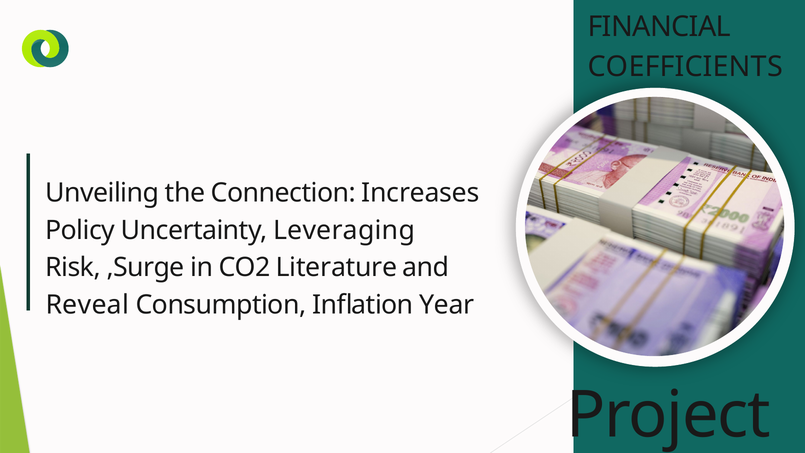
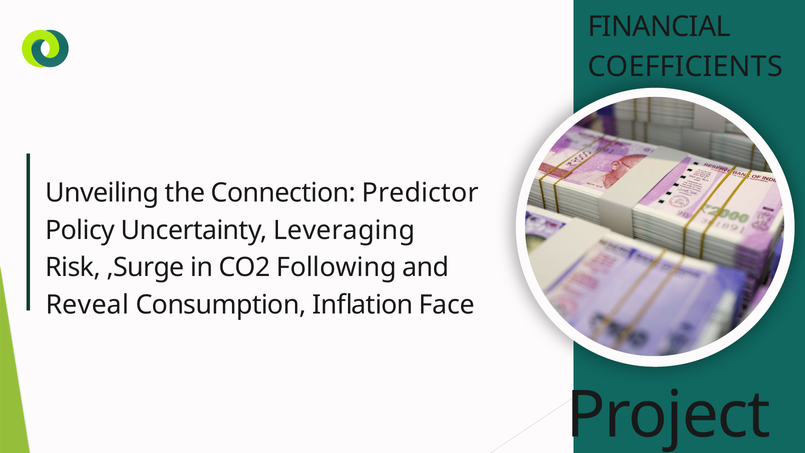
Increases: Increases -> Predictor (420, 193)
Literature: Literature -> Following (336, 268)
Year: Year -> Face (447, 305)
